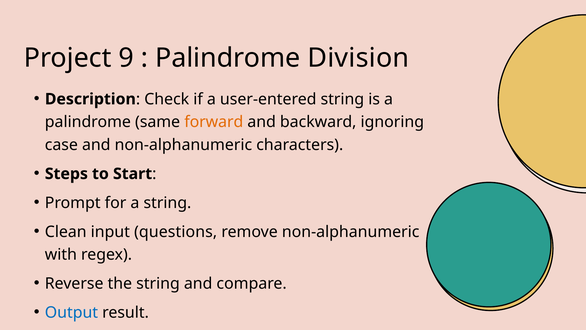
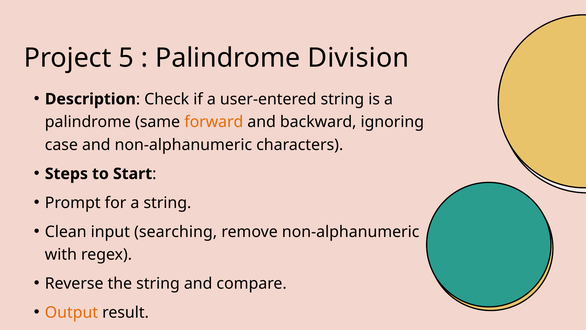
9: 9 -> 5 (126, 58)
questions: questions -> searching (176, 232)
Output colour: blue -> orange (71, 312)
